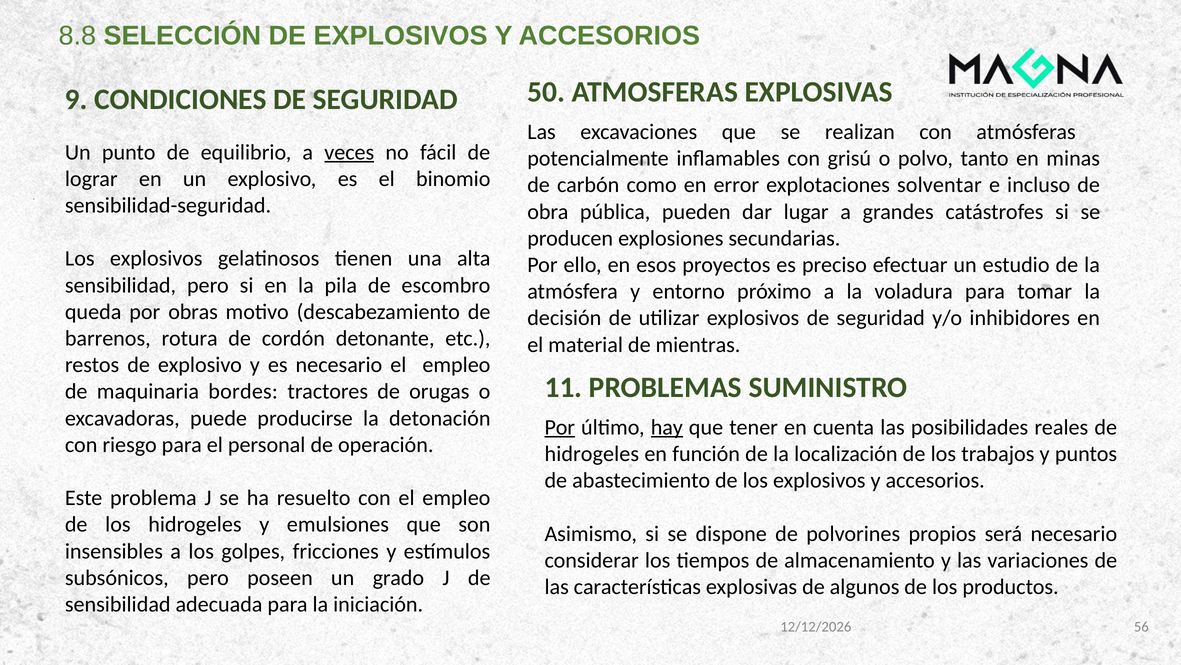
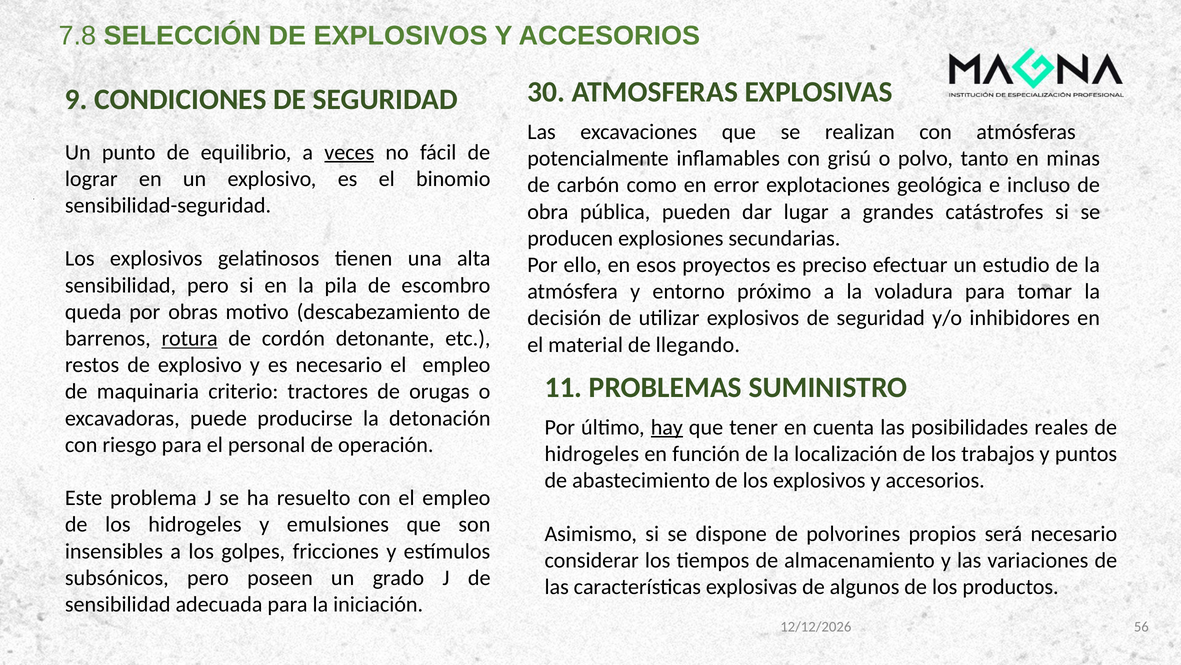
8.8: 8.8 -> 7.8 (77, 36)
50: 50 -> 30 (546, 92)
solventar: solventar -> geológica (940, 185)
rotura underline: none -> present (190, 338)
mientras: mientras -> llegando (698, 344)
bordes: bordes -> criterio (243, 391)
Por underline: present -> none (560, 427)
